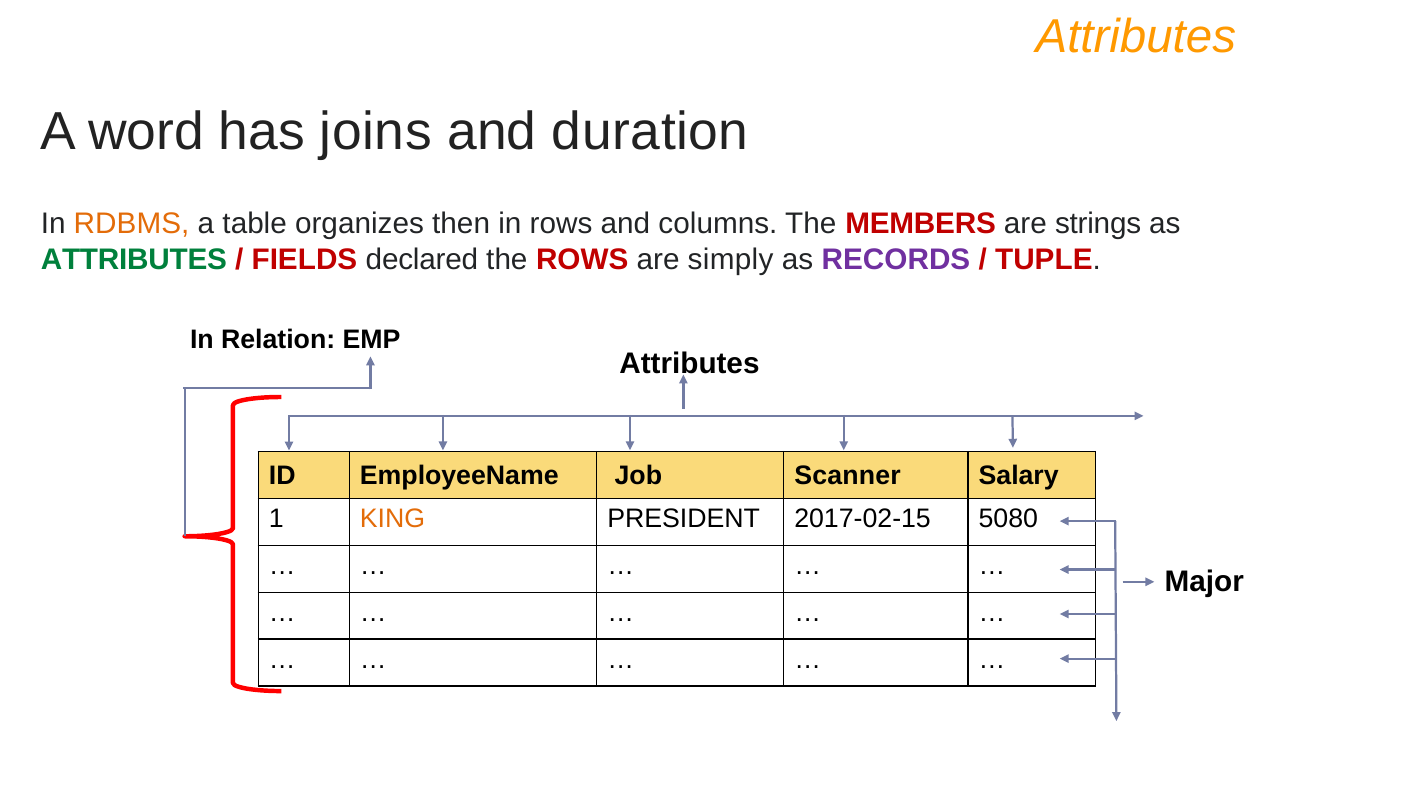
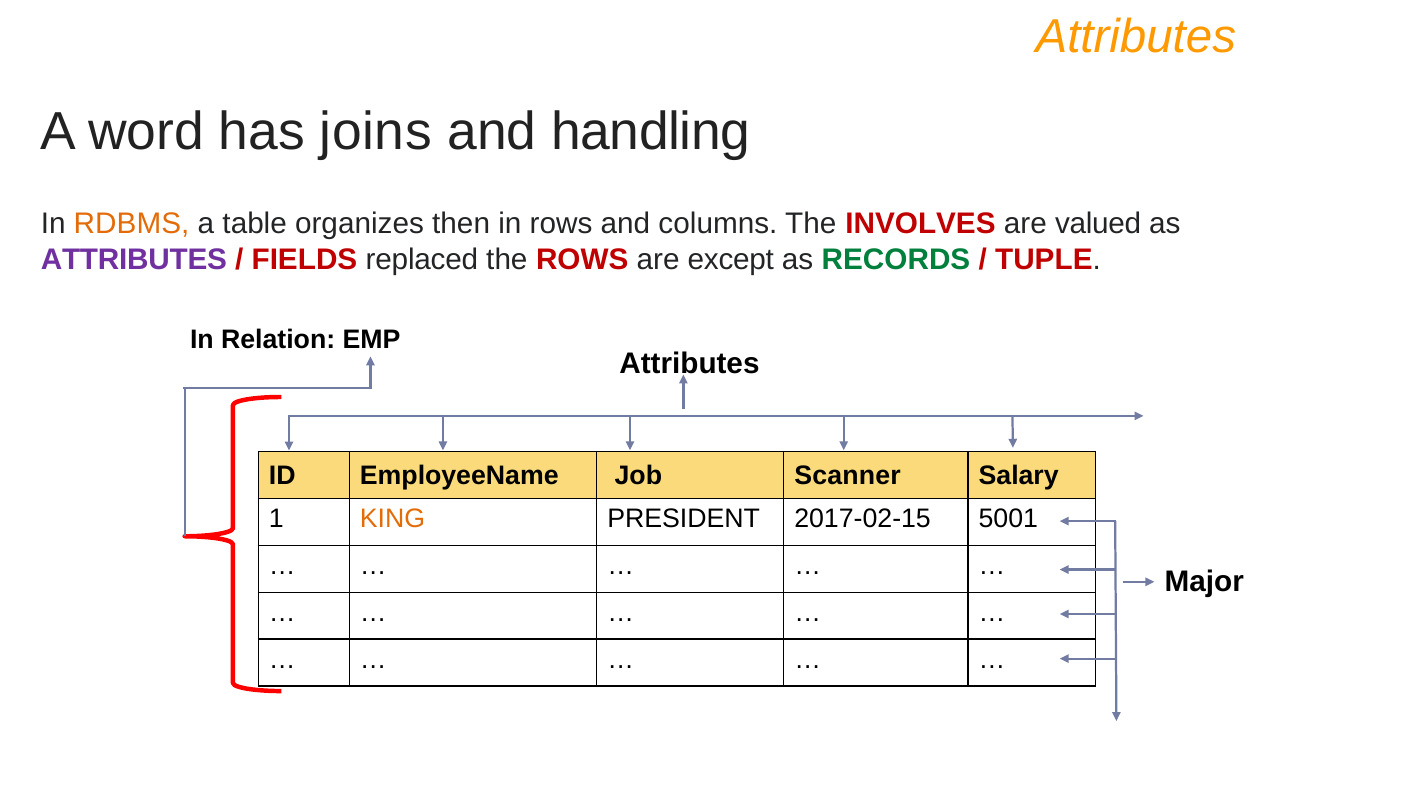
duration: duration -> handling (651, 132)
MEMBERS: MEMBERS -> INVOLVES (920, 224)
strings: strings -> valued (1098, 224)
ATTRIBUTES colour: green -> purple (134, 260)
declared: declared -> replaced (422, 260)
simply: simply -> except (731, 260)
RECORDS colour: purple -> green (896, 260)
5080: 5080 -> 5001 (1008, 519)
